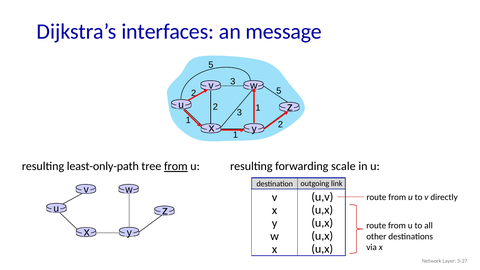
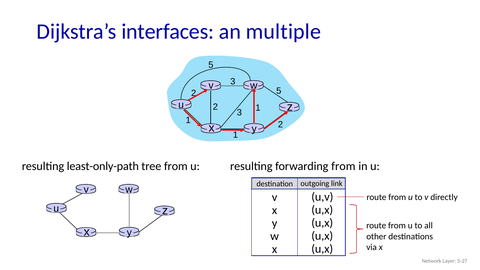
message: message -> multiple (283, 31)
from underline: present -> none (176, 166)
forwarding scale: scale -> from (343, 166)
